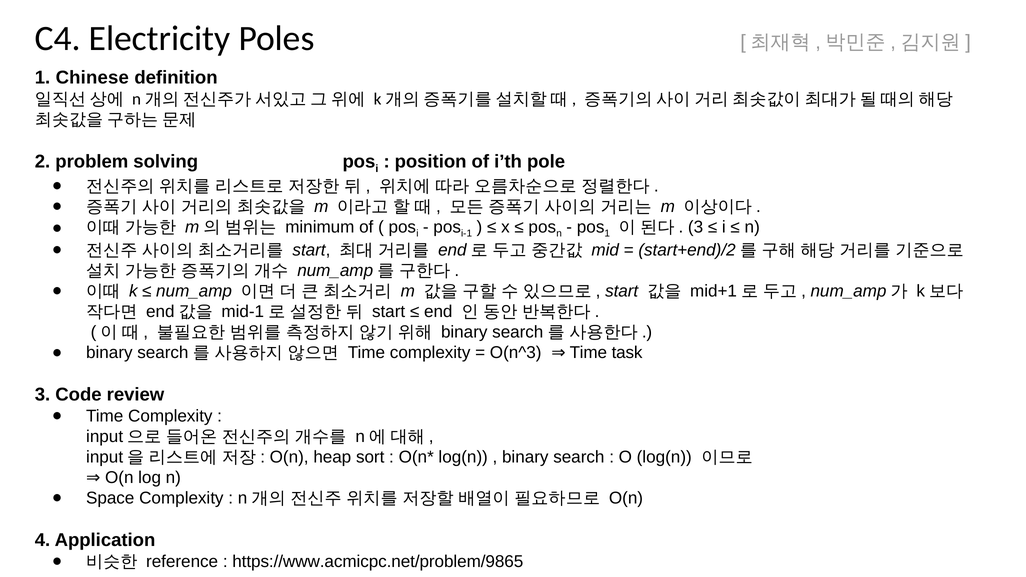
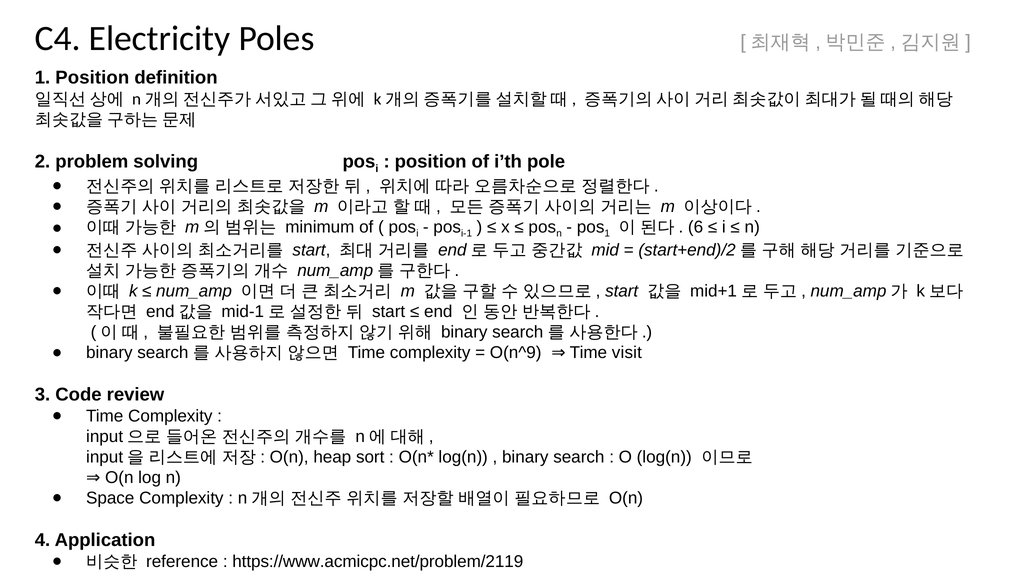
1 Chinese: Chinese -> Position (92, 78)
3: 3 -> 6 (696, 227)
O(n^3: O(n^3 -> O(n^9 (516, 353)
task: task -> visit (627, 353)
https://www.acmicpc.net/problem/9865: https://www.acmicpc.net/problem/9865 -> https://www.acmicpc.net/problem/2119 (378, 562)
